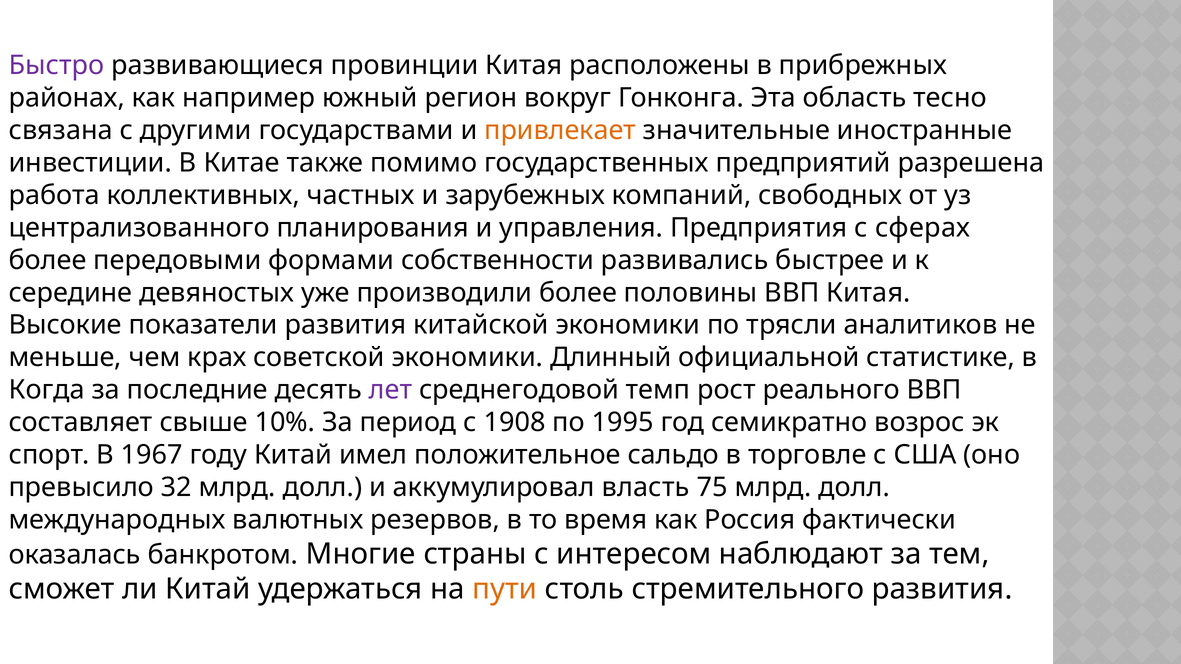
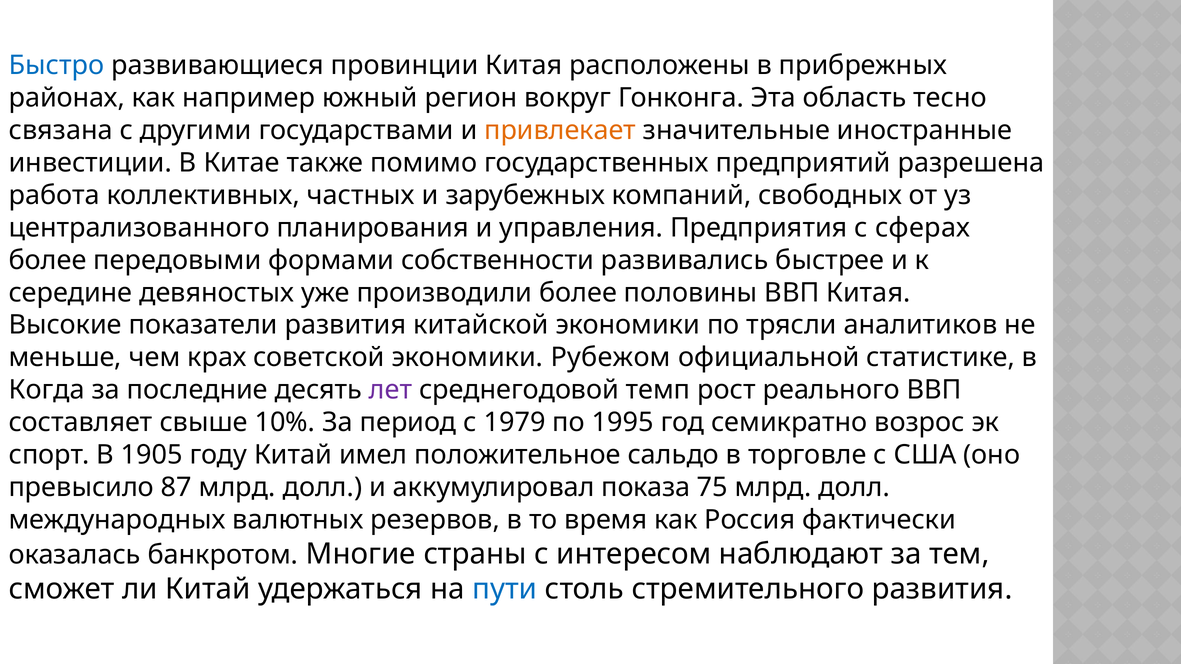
Быстро colour: purple -> blue (56, 65)
Длинный: Длинный -> Рубежом (611, 358)
1908: 1908 -> 1979 (515, 423)
1967: 1967 -> 1905 (152, 455)
32: 32 -> 87 (176, 488)
власть: власть -> показа (646, 488)
пути colour: orange -> blue (505, 590)
